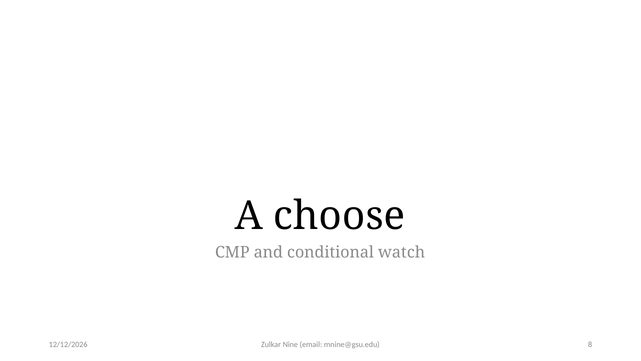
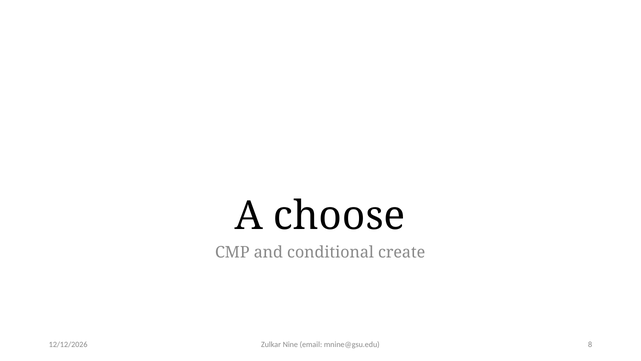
watch: watch -> create (402, 252)
